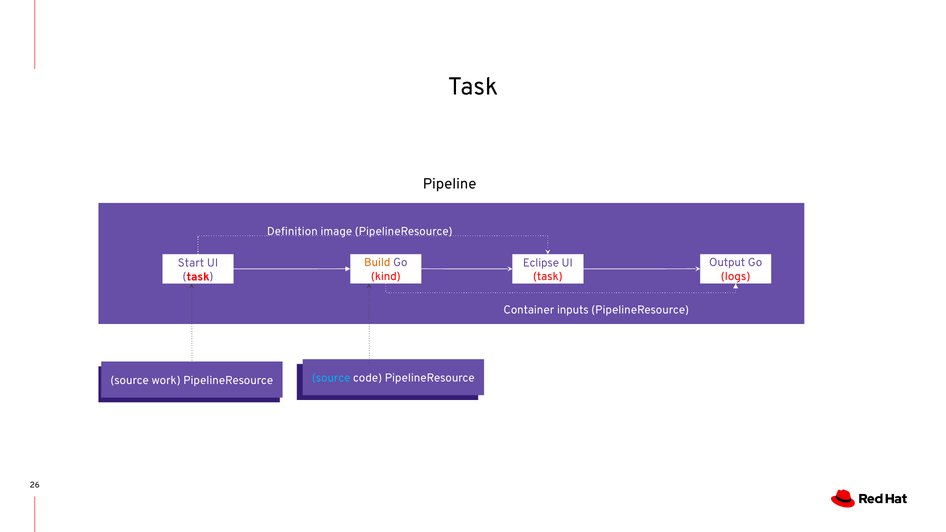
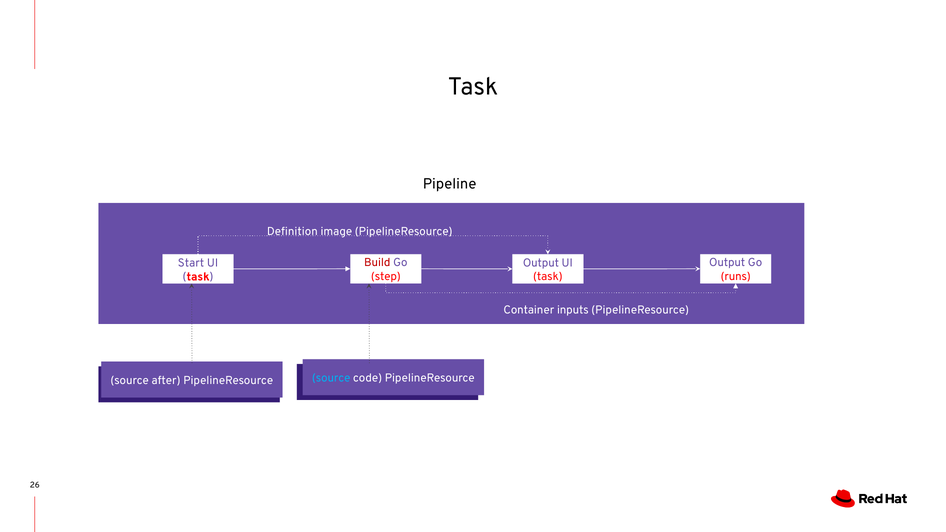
Build colour: orange -> red (377, 263)
Eclipse: Eclipse -> Output (541, 263)
kind: kind -> step (386, 277)
logs: logs -> runs (736, 277)
work: work -> after (166, 380)
